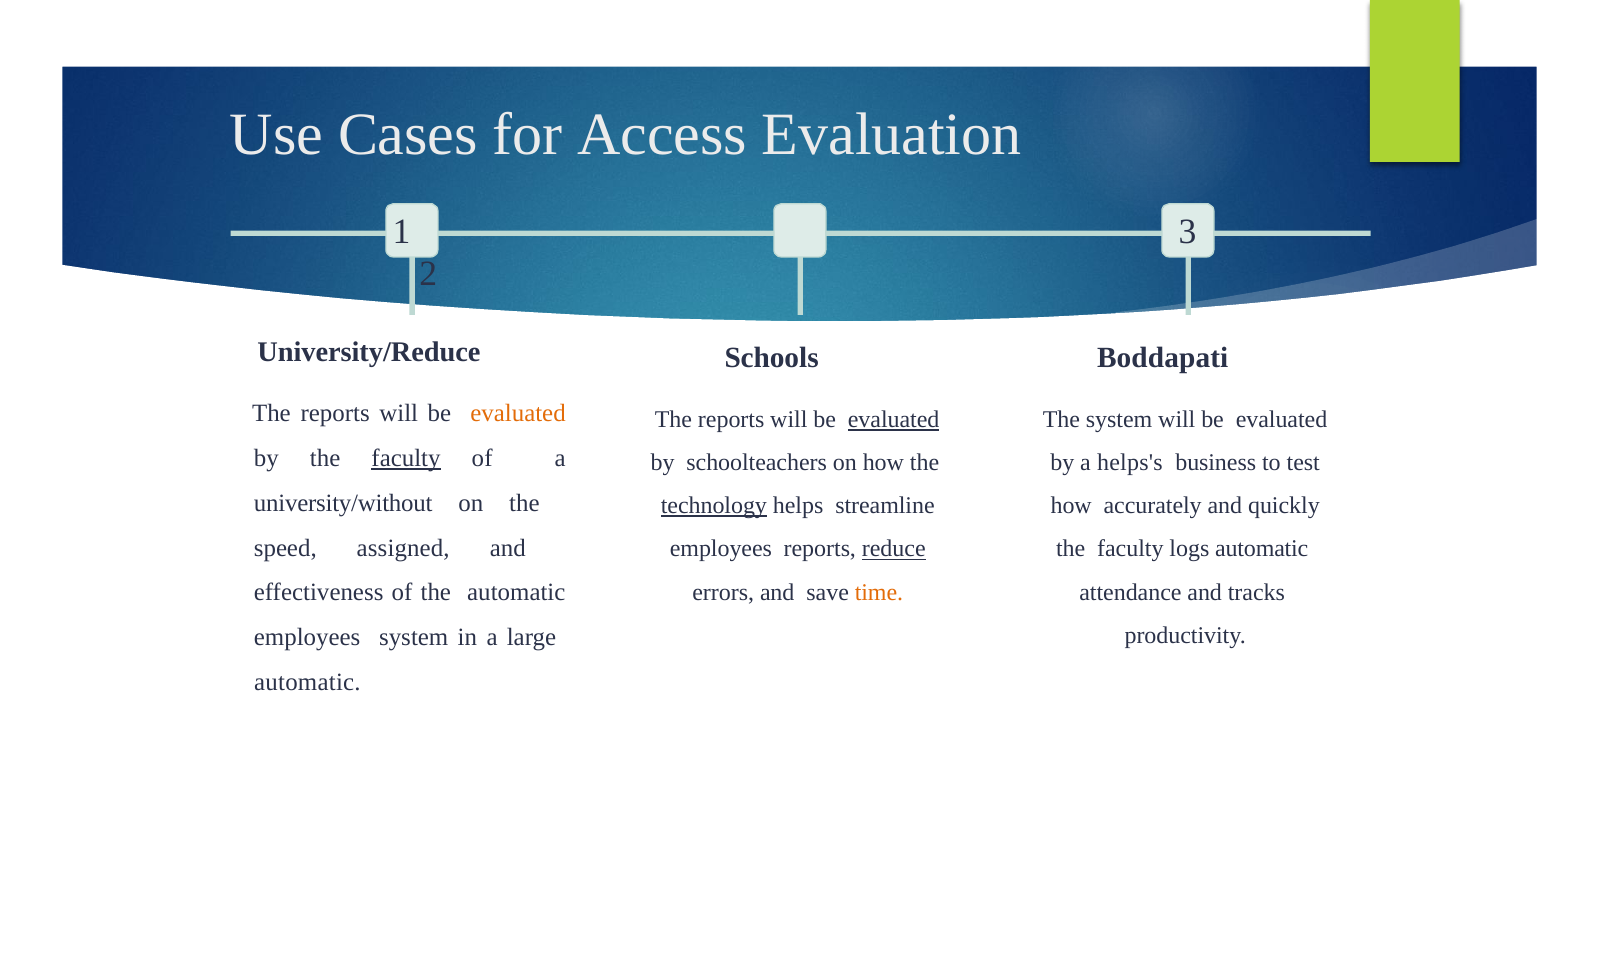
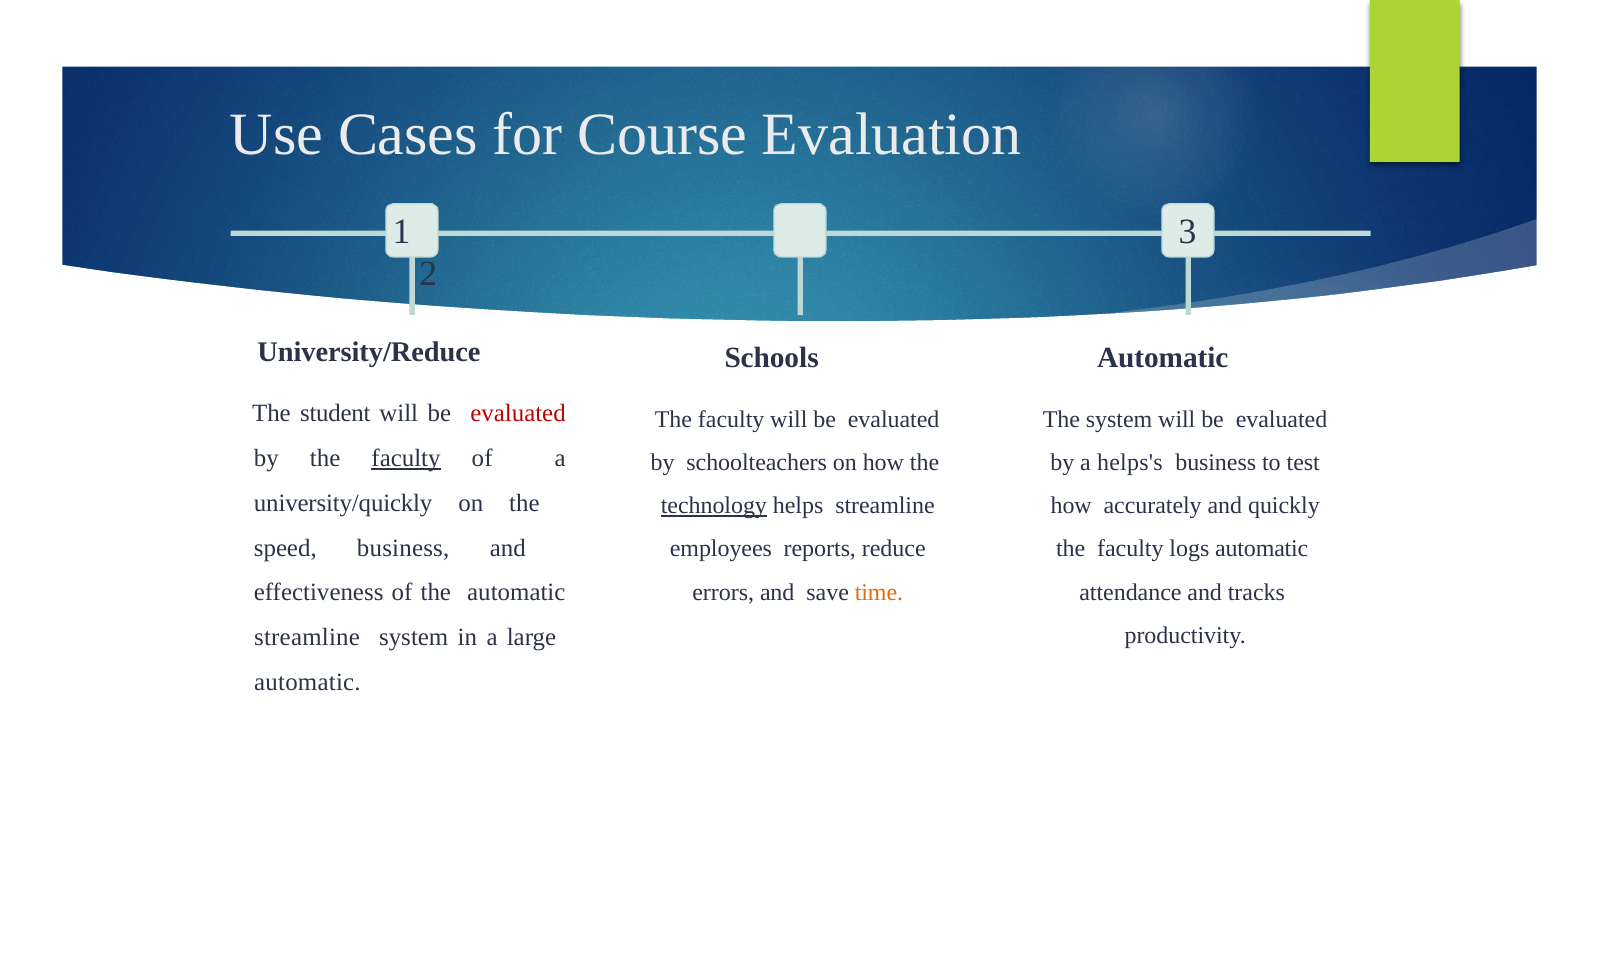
Access: Access -> Course (662, 134)
Boddapati: Boddapati -> Automatic (1163, 358)
reports: reports -> student (335, 414)
evaluated colour: orange -> red (518, 414)
reports: reports -> faculty (731, 420)
evaluated underline: present -> none (894, 420)
university/without: university/without -> university/quickly (343, 503)
speed assigned: assigned -> business (403, 548)
reduce underline: present -> none (894, 549)
employees: employees -> streamline (307, 638)
